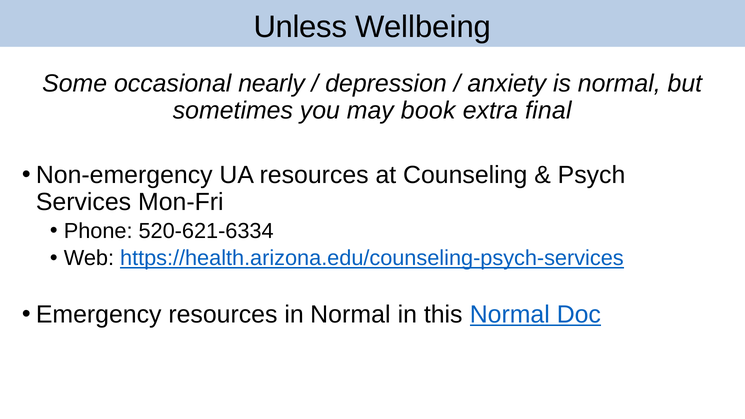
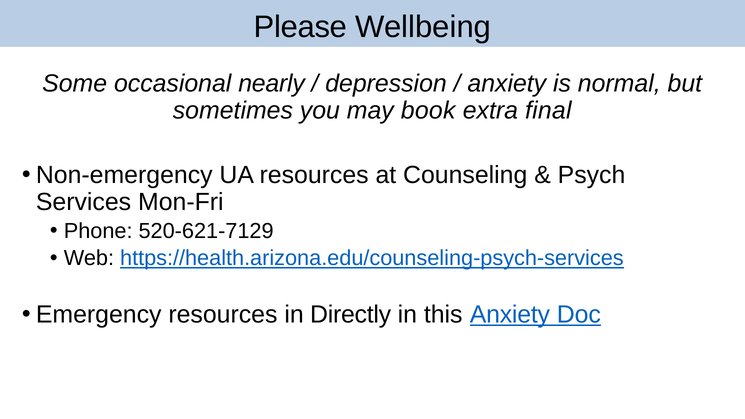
Unless: Unless -> Please (301, 27)
520-621-6334: 520-621-6334 -> 520-621-7129 (206, 231)
in Normal: Normal -> Directly (351, 315)
this Normal: Normal -> Anxiety (510, 315)
